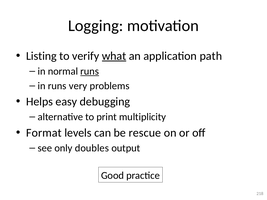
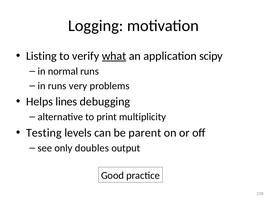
path: path -> scipy (211, 56)
runs underline: present -> none (90, 71)
easy: easy -> lines (66, 102)
Format: Format -> Testing (44, 133)
rescue: rescue -> parent (145, 133)
